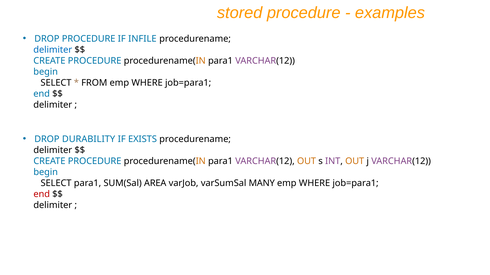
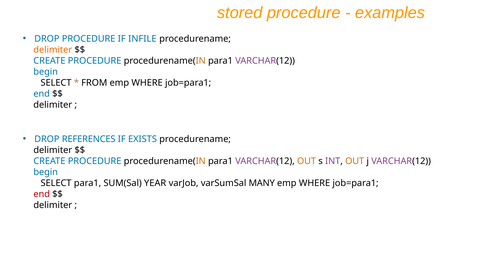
delimiter colour: blue -> orange (53, 50)
DURABILITY: DURABILITY -> REFERENCES (89, 139)
AREA: AREA -> YEAR (155, 183)
